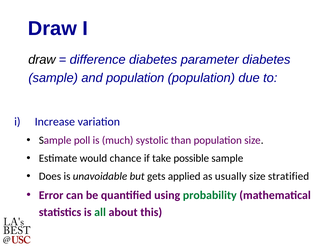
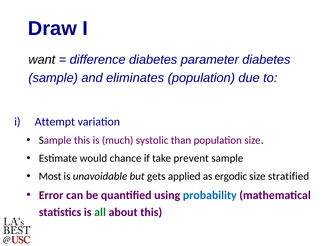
draw: draw -> want (42, 60)
and population: population -> eliminates (135, 78)
Increase: Increase -> Attempt (55, 122)
Sample poll: poll -> this (82, 140)
possible: possible -> prevent (191, 158)
Does: Does -> Most (50, 176)
usually: usually -> ergodic (231, 176)
probability colour: green -> blue (210, 195)
